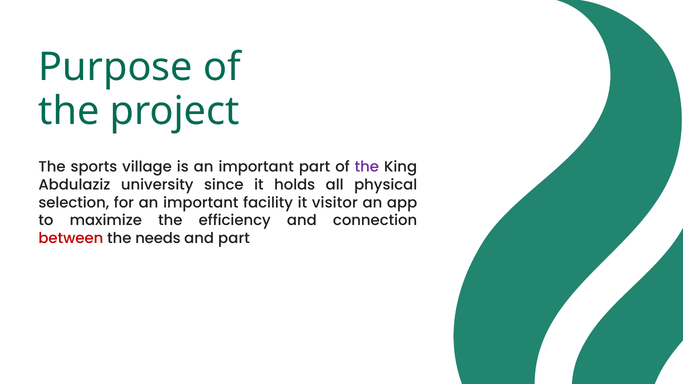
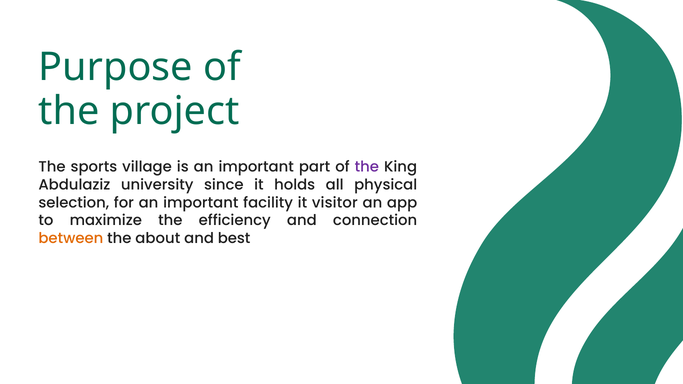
between colour: red -> orange (71, 238)
needs: needs -> about (158, 238)
and part: part -> best (234, 238)
